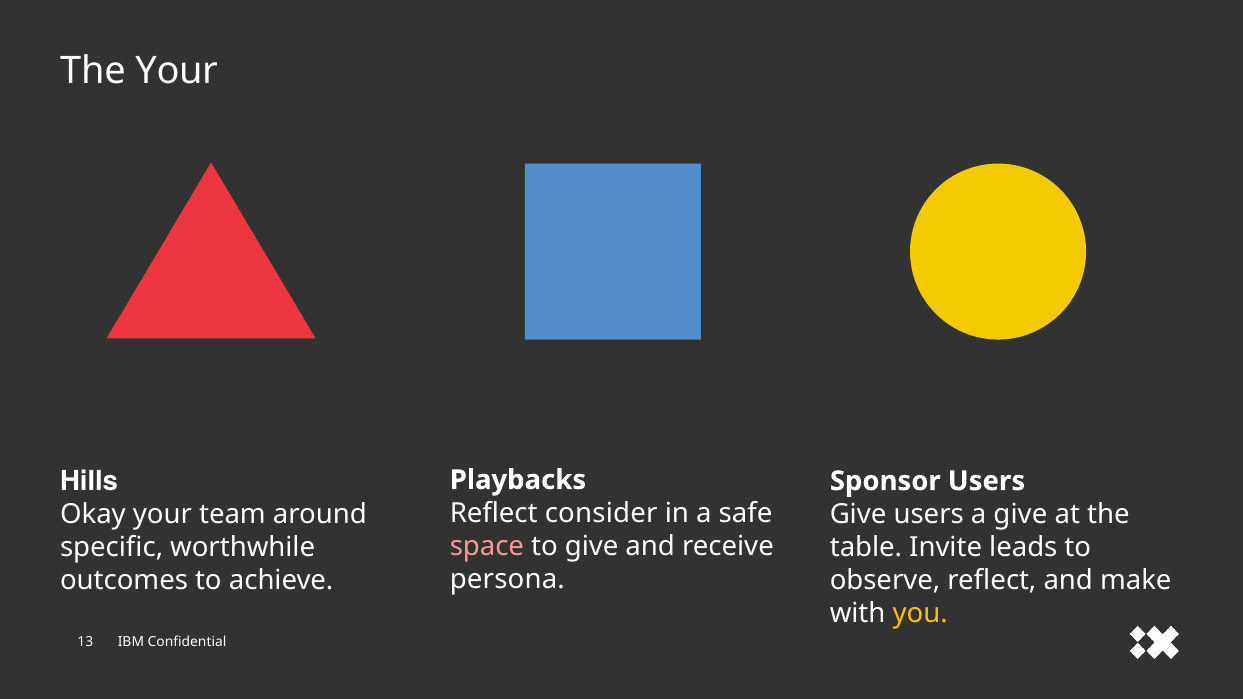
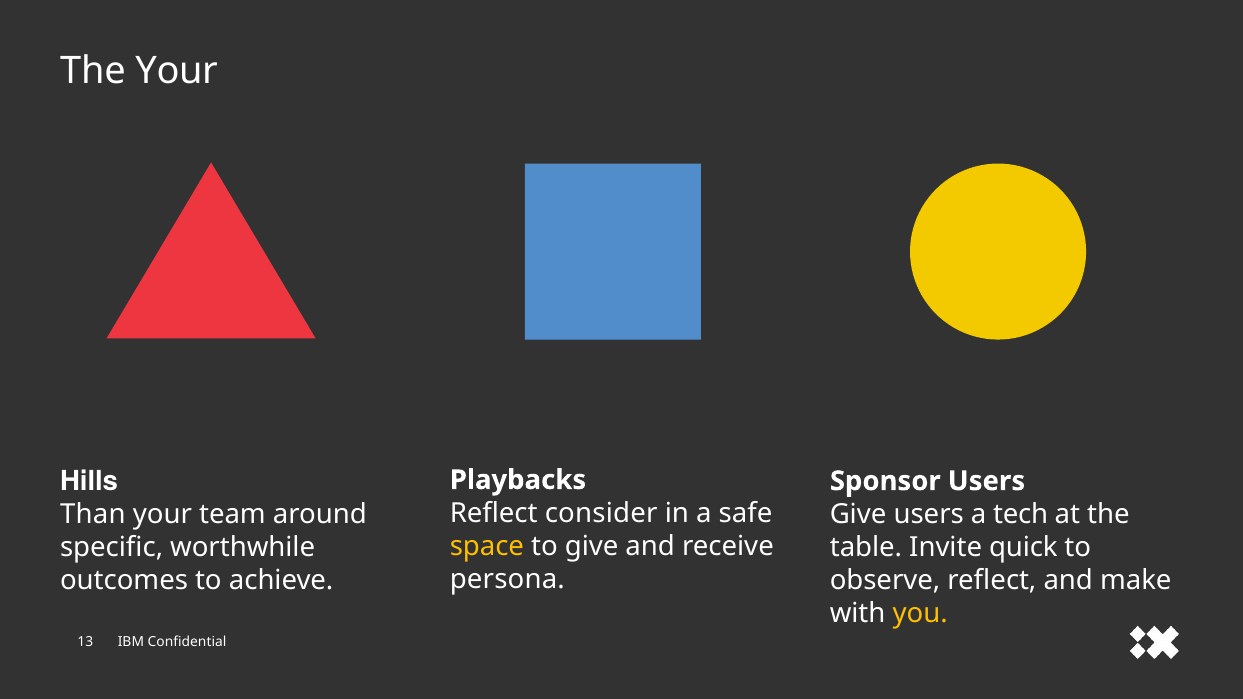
Okay: Okay -> Than (93, 514)
a give: give -> tech (1021, 514)
space colour: pink -> yellow (487, 546)
leads: leads -> quick (1023, 548)
